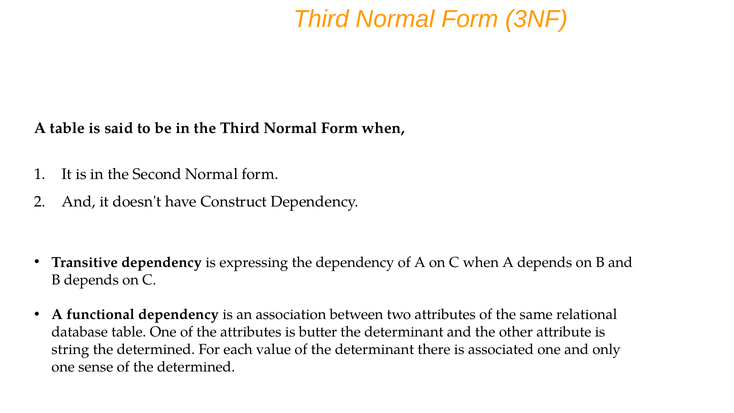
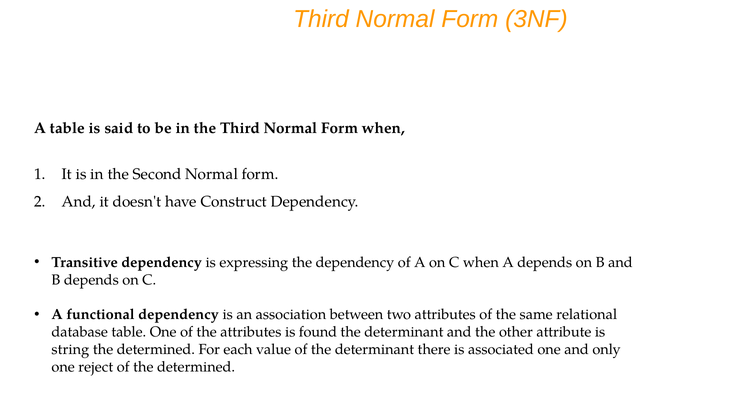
butter: butter -> found (318, 332)
sense: sense -> reject (96, 367)
